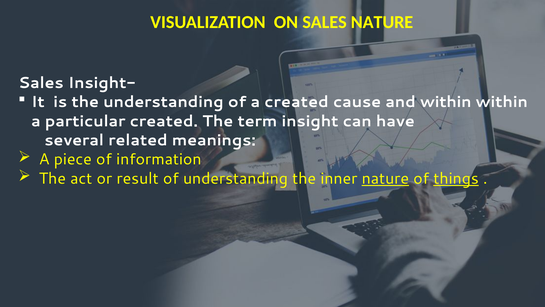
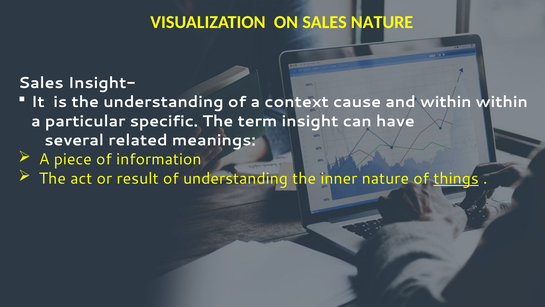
a created: created -> context (297, 102)
particular created: created -> specific (164, 121)
nature underline: present -> none (385, 178)
